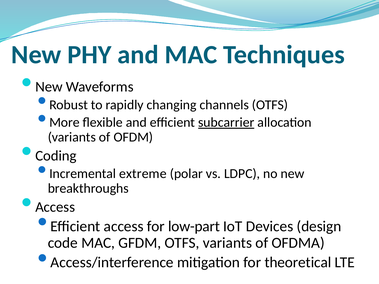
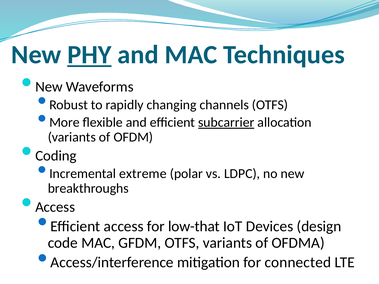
PHY underline: none -> present (89, 55)
low-part: low-part -> low-that (194, 226)
theoretical: theoretical -> connected (298, 263)
